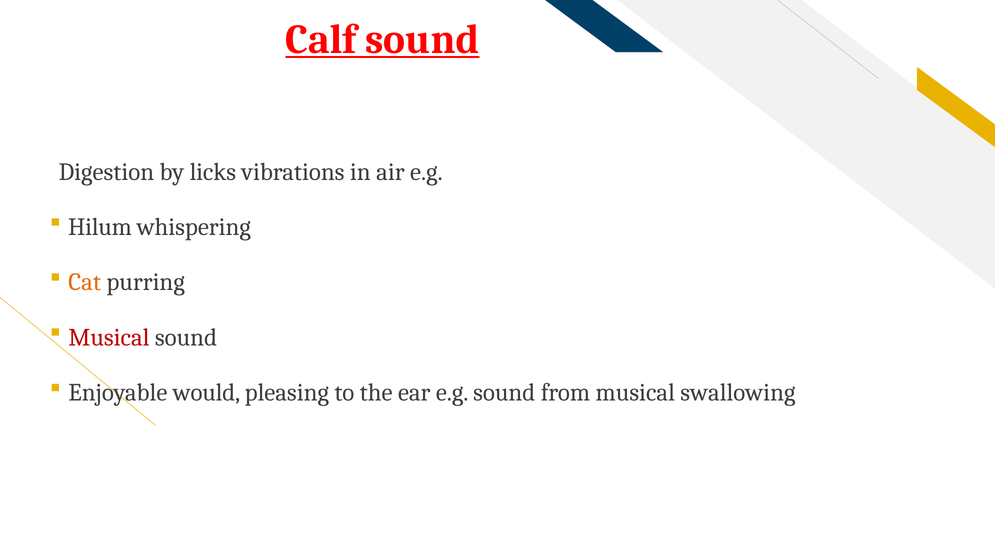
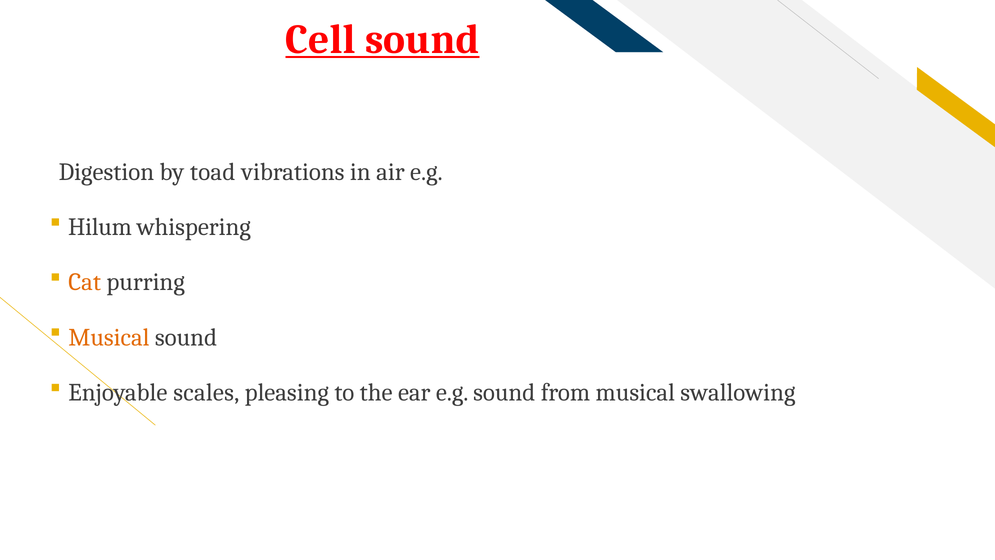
Calf: Calf -> Cell (321, 39)
licks: licks -> toad (213, 172)
Musical colour: red -> orange (109, 337)
would: would -> scales (206, 392)
